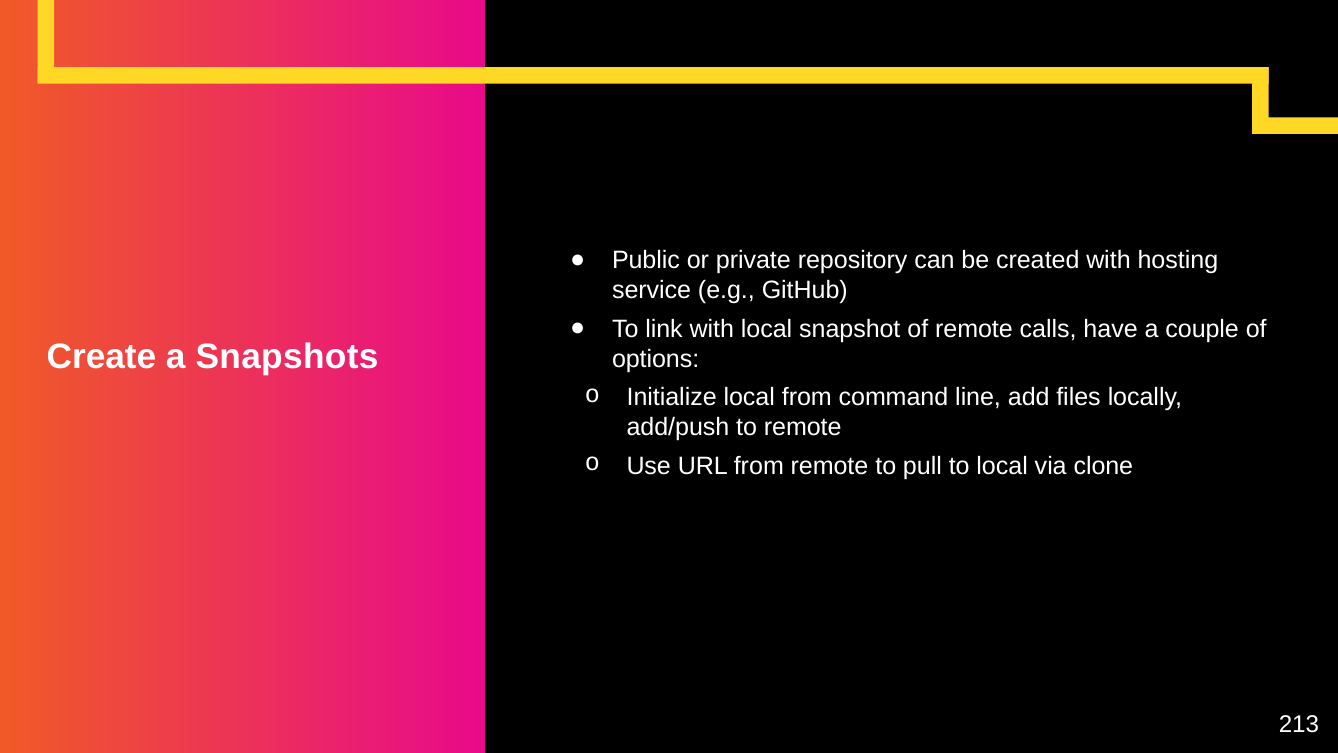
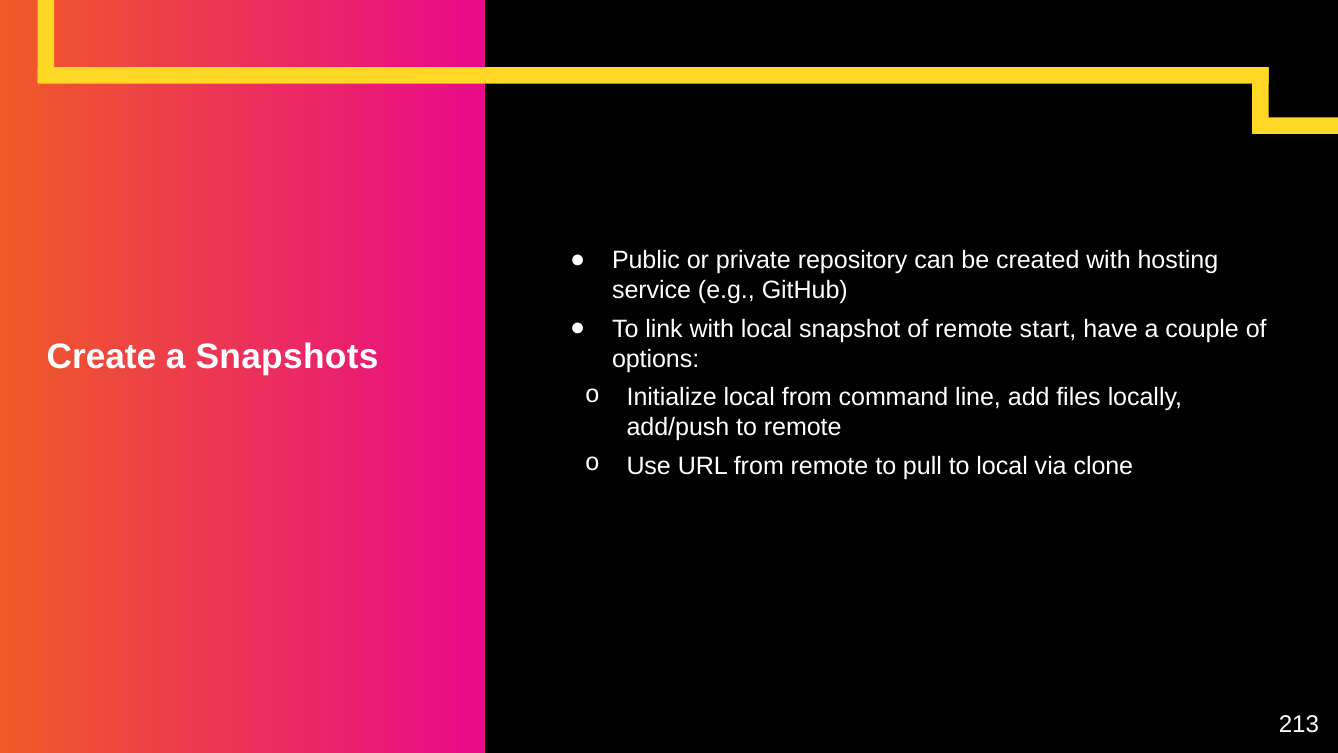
calls: calls -> start (1048, 329)
